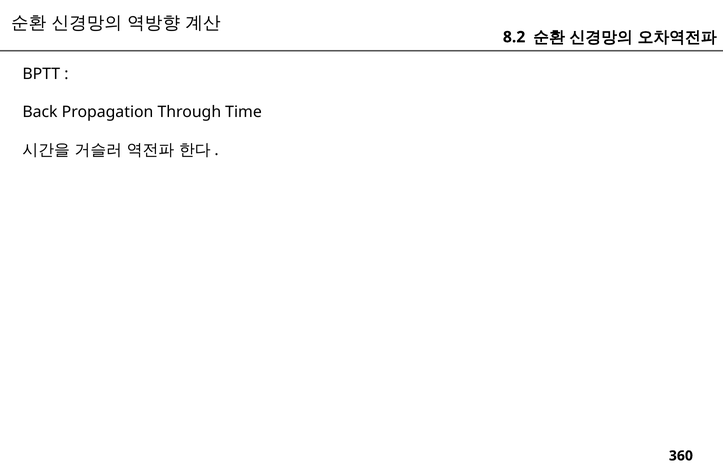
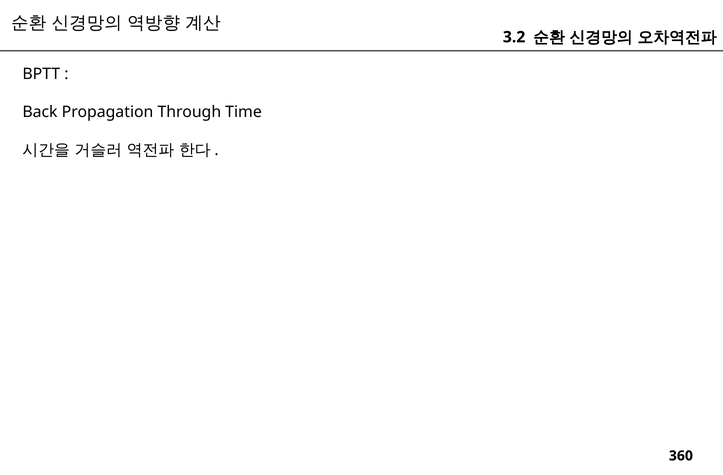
8.2: 8.2 -> 3.2 (514, 37)
